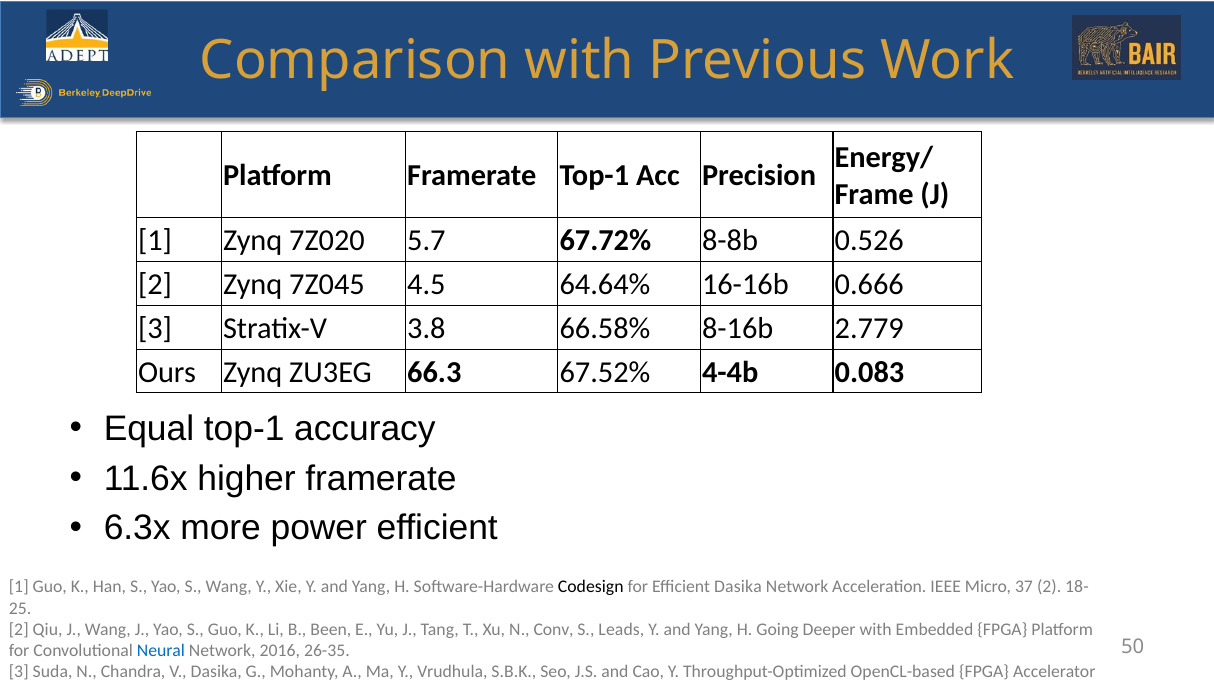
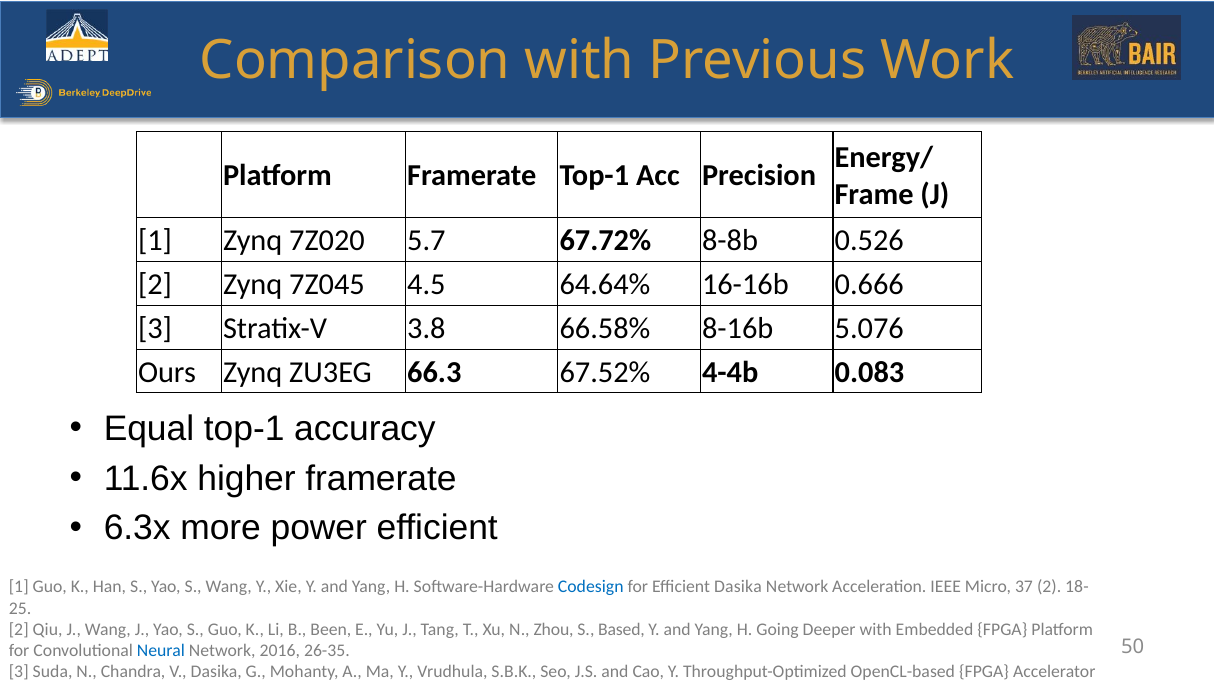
2.779: 2.779 -> 5.076 (869, 328)
Codesign colour: black -> blue (591, 587)
Conv: Conv -> Zhou (554, 629)
Leads: Leads -> Based (622, 629)
